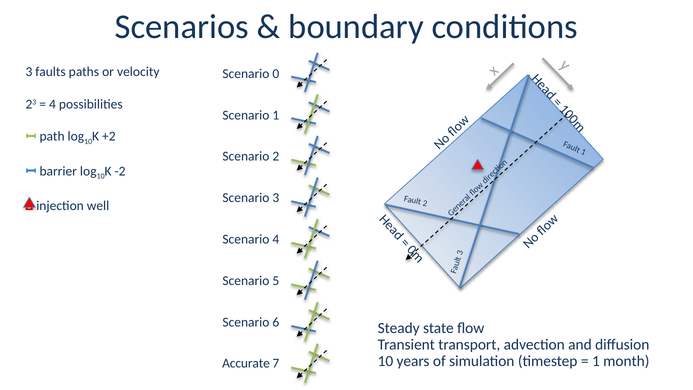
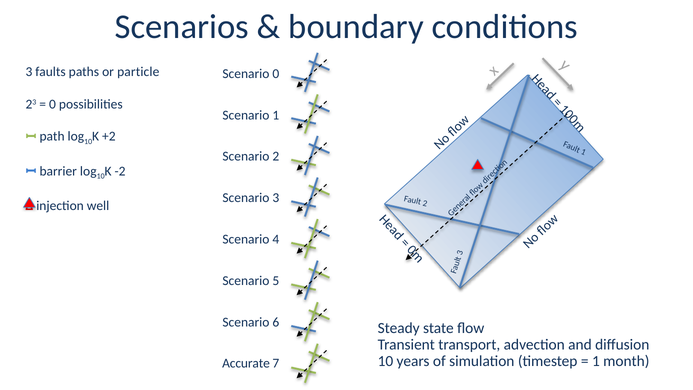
velocity: velocity -> particle (138, 72)
4: 4 -> 0 (53, 104)
